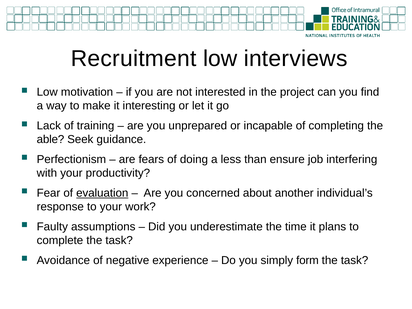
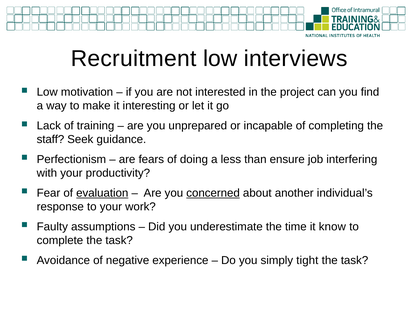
able: able -> staff (50, 139)
concerned underline: none -> present (213, 193)
plans: plans -> know (332, 227)
form: form -> tight (307, 260)
